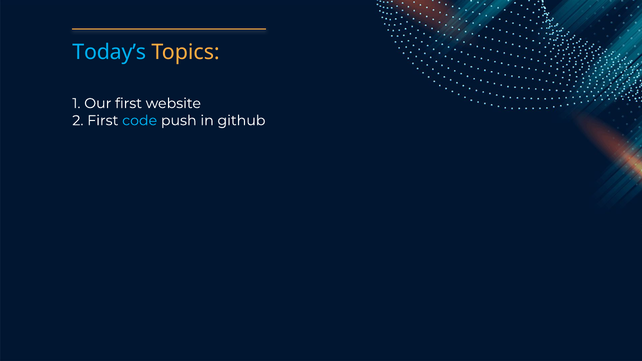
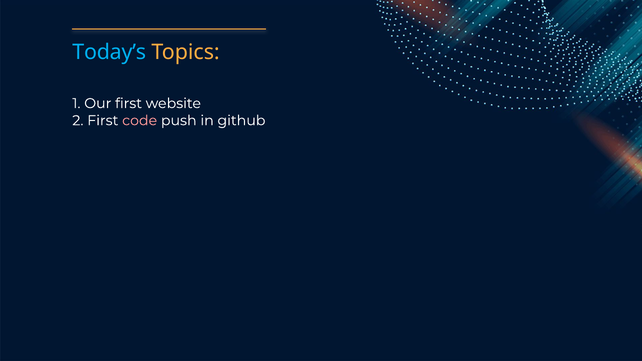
code colour: light blue -> pink (140, 121)
